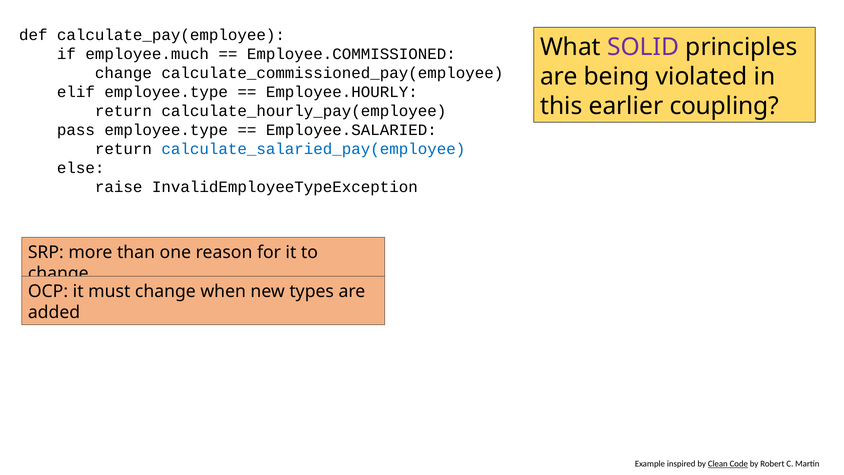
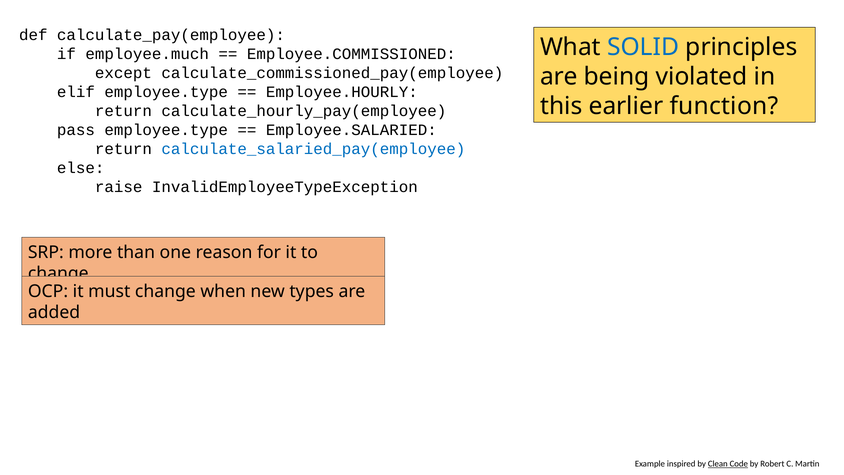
SOLID colour: purple -> blue (643, 47)
change: change -> except (123, 73)
coupling: coupling -> function (724, 106)
